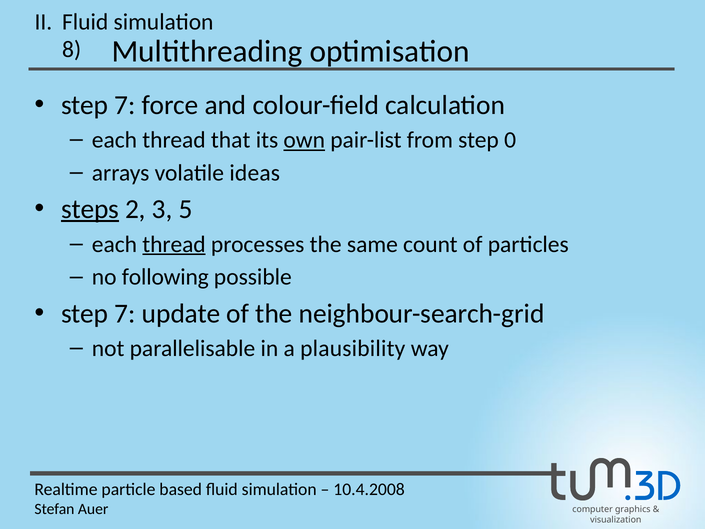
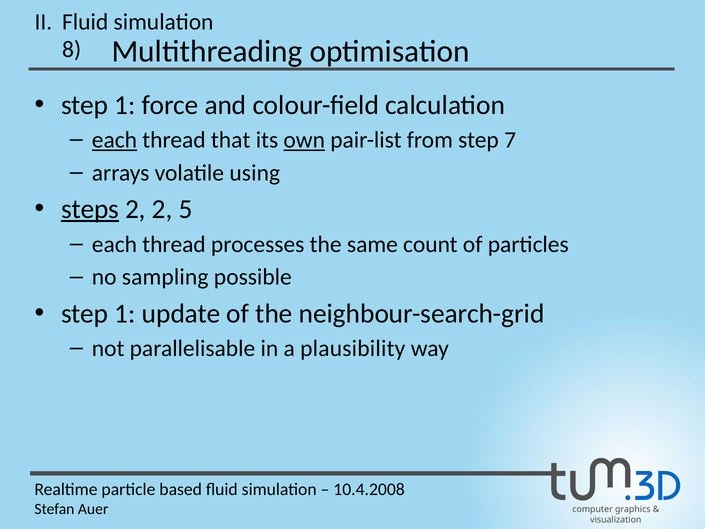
7: 7 -> 1 (125, 105)
each underline: none -> present (114, 140)
0: 0 -> 7 (510, 140)
ideas: ideas -> using (255, 173)
2 3: 3 -> 2 (162, 209)
thread underline: present -> none (174, 244)
following: following -> sampling (165, 277)
7: 7 -> 1 (125, 313)
